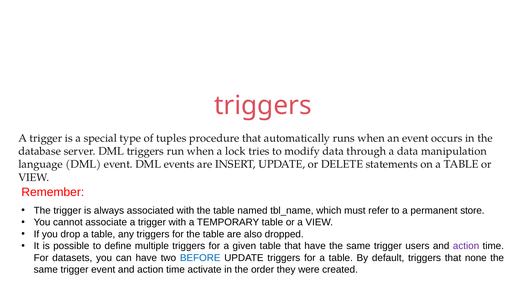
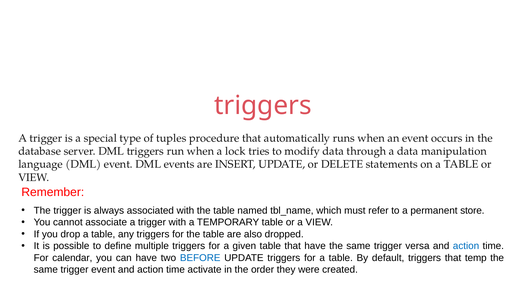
users: users -> versa (417, 246)
action colour: purple -> blue (466, 246)
datasets: datasets -> calendar (72, 258)
none: none -> temp (476, 258)
